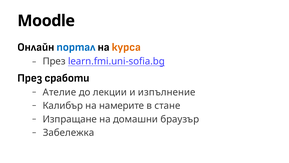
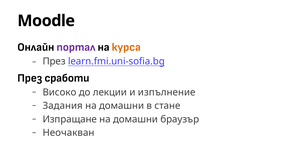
портал colour: blue -> purple (76, 47)
Ателие: Ателие -> Високо (59, 92)
Калибър: Калибър -> Задания (63, 105)
намерите: намерите -> домашни (122, 105)
Забележка: Забележка -> Неочакван (69, 132)
